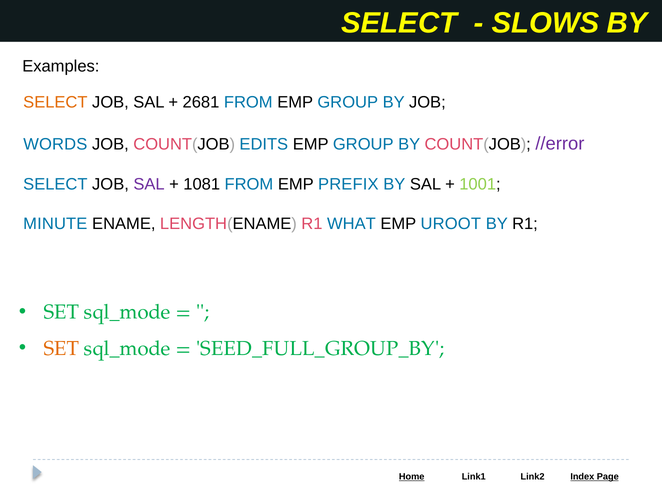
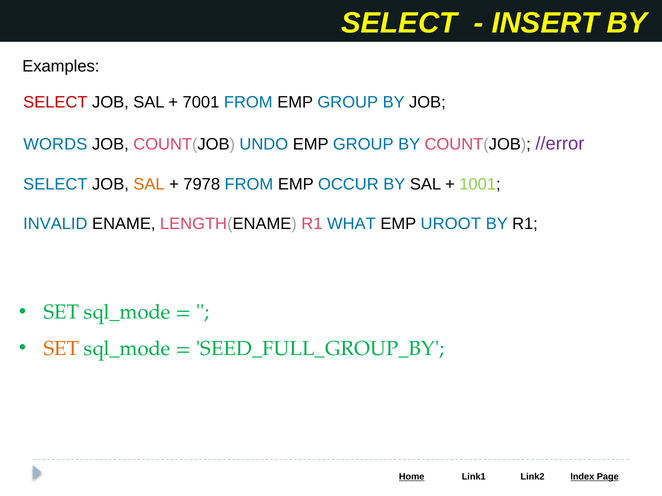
SLOWS: SLOWS -> INSERT (545, 23)
SELECT colour: orange -> red (55, 103)
2681: 2681 -> 7001 (201, 103)
EDITS: EDITS -> UNDO (264, 144)
SAL colour: purple -> orange (149, 184)
1081: 1081 -> 7978 (202, 184)
PREFIX: PREFIX -> OCCUR (348, 184)
MINUTE: MINUTE -> INVALID (55, 224)
